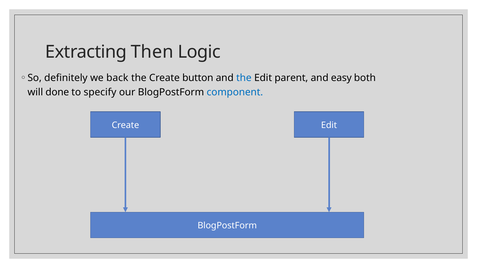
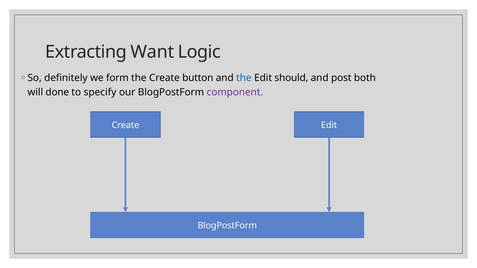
Then: Then -> Want (152, 52)
back: back -> form (117, 78)
parent: parent -> should (291, 78)
easy: easy -> post (341, 78)
component colour: blue -> purple (235, 92)
